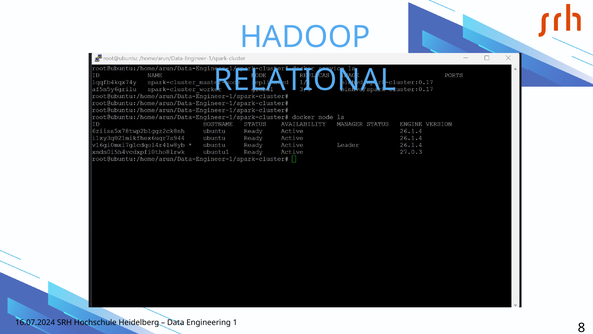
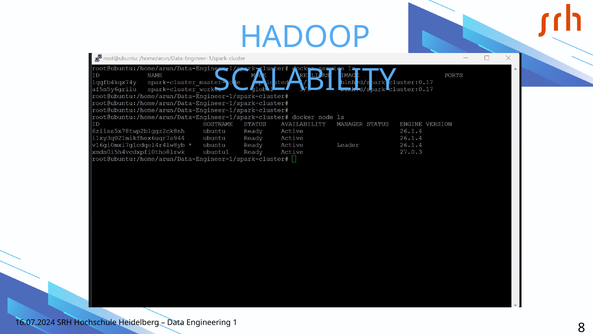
RELATIONAL: RELATIONAL -> SCALABILITY (305, 80)
